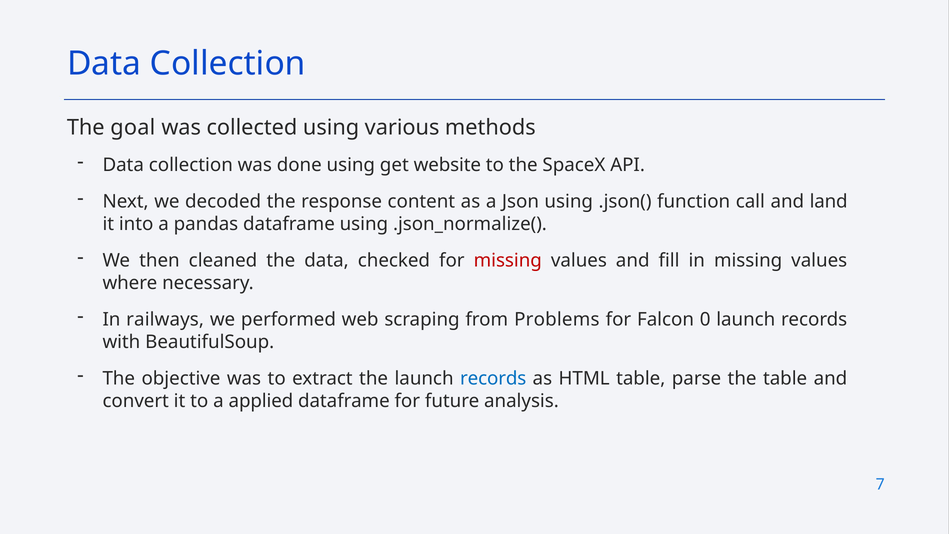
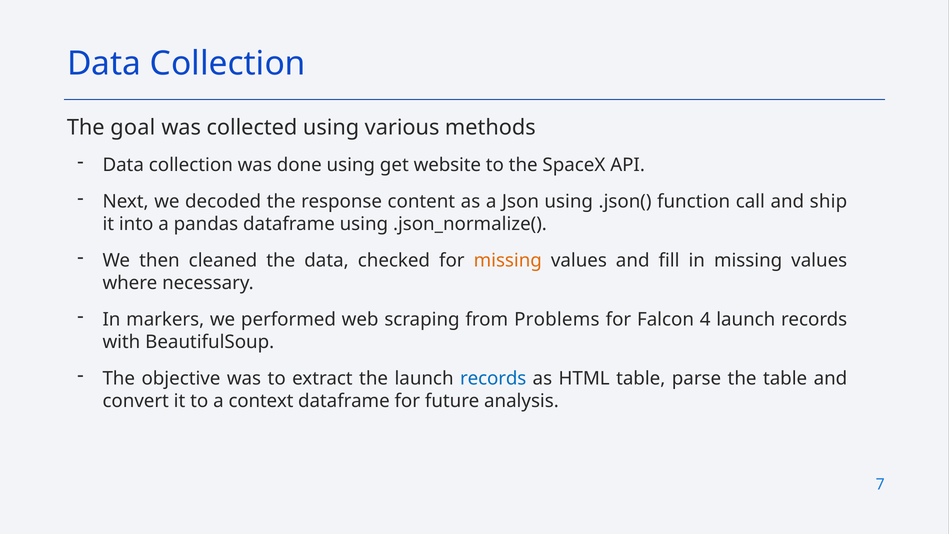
land: land -> ship (828, 202)
missing colour: red -> orange (508, 261)
railways: railways -> markers (165, 319)
0: 0 -> 4 (705, 319)
applied: applied -> context (261, 401)
